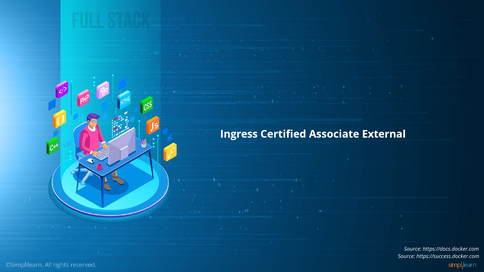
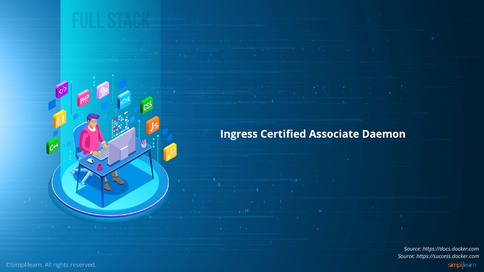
External: External -> Daemon (384, 134)
